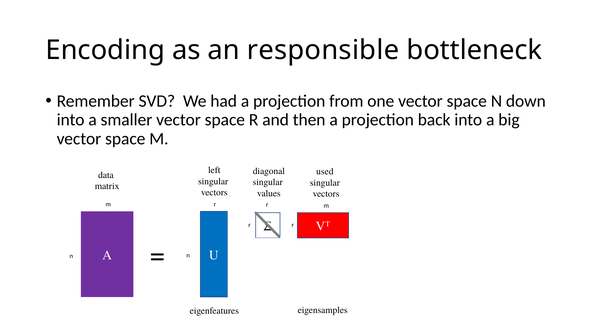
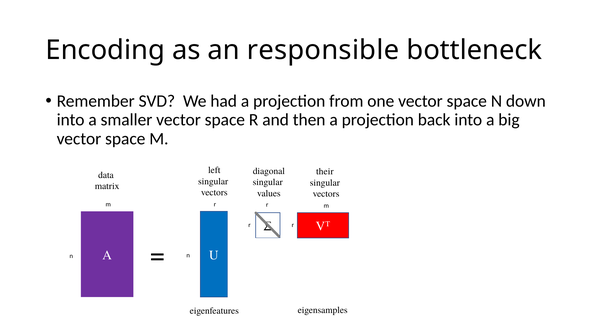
used: used -> their (325, 171)
